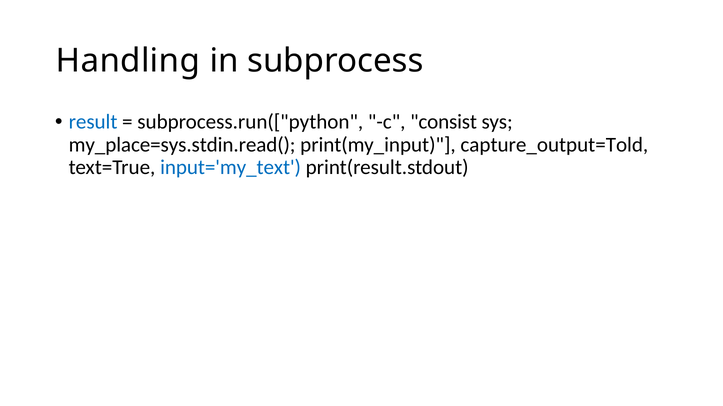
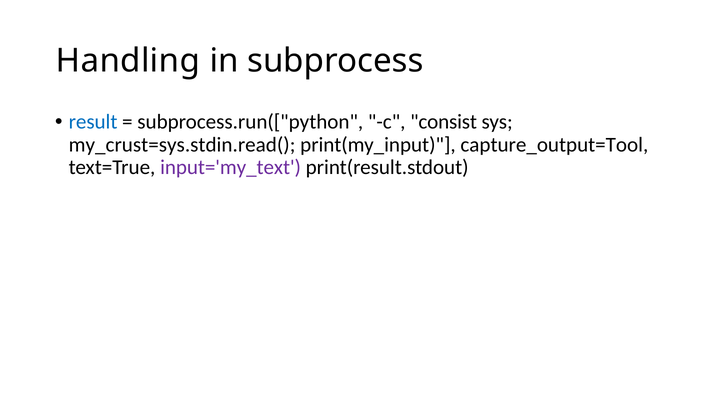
my_place=sys.stdin.read(: my_place=sys.stdin.read( -> my_crust=sys.stdin.read( (182, 145)
capture_output=Told: capture_output=Told -> capture_output=Tool (554, 145)
input='my_text colour: blue -> purple (231, 168)
